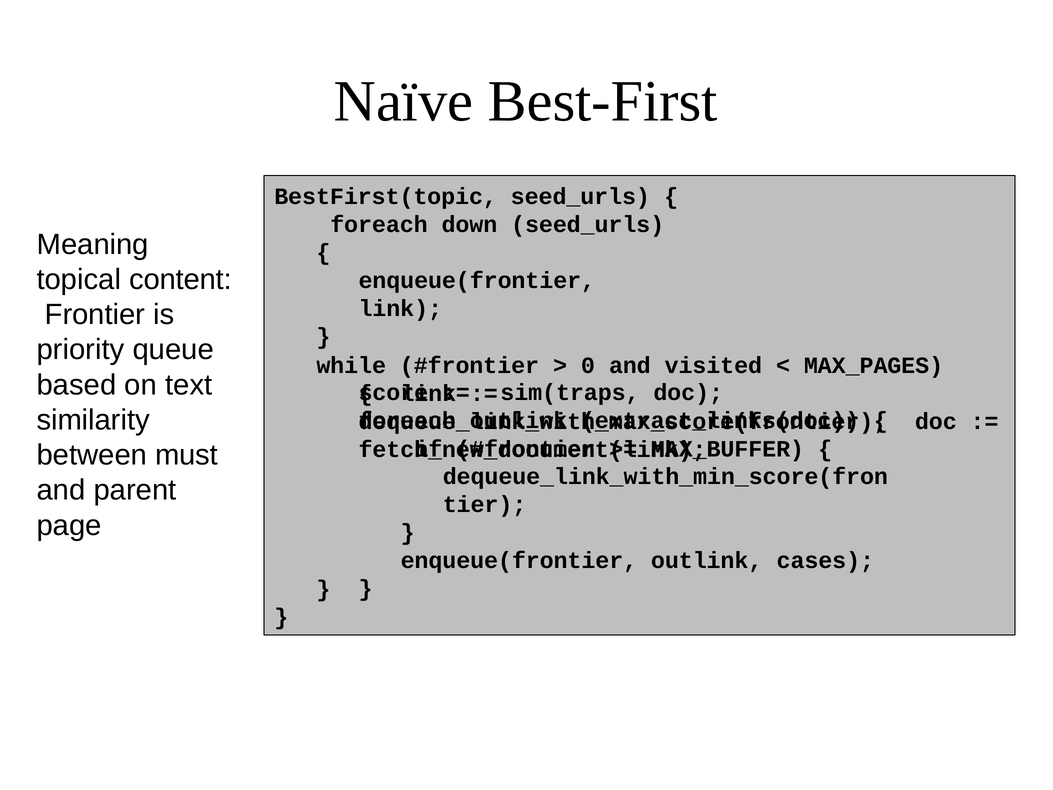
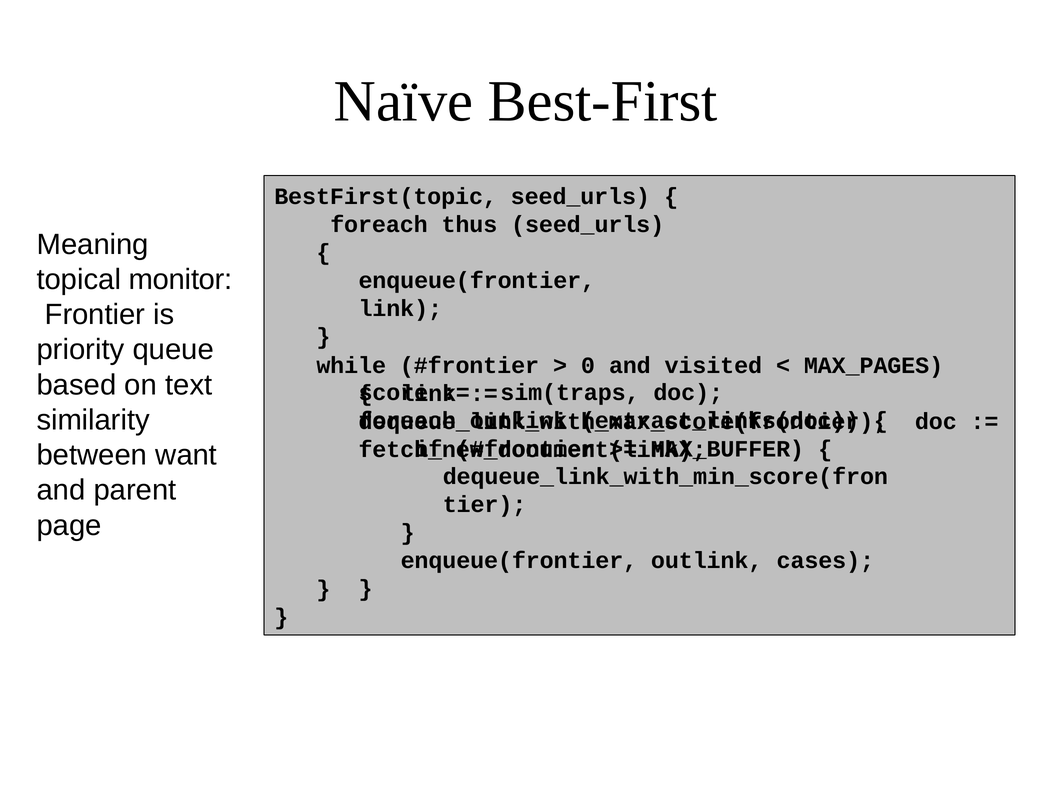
down: down -> thus (469, 224)
content: content -> monitor (181, 279)
must: must -> want (186, 455)
